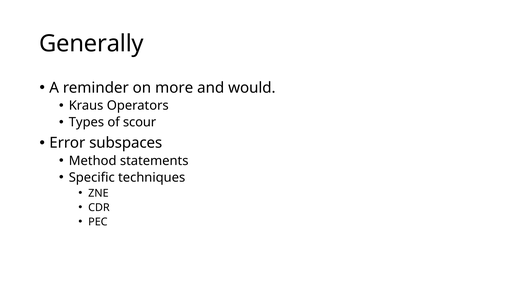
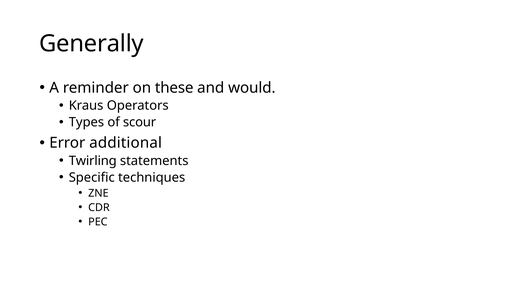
more: more -> these (174, 88)
subspaces: subspaces -> additional (126, 143)
Method: Method -> Twirling (93, 161)
